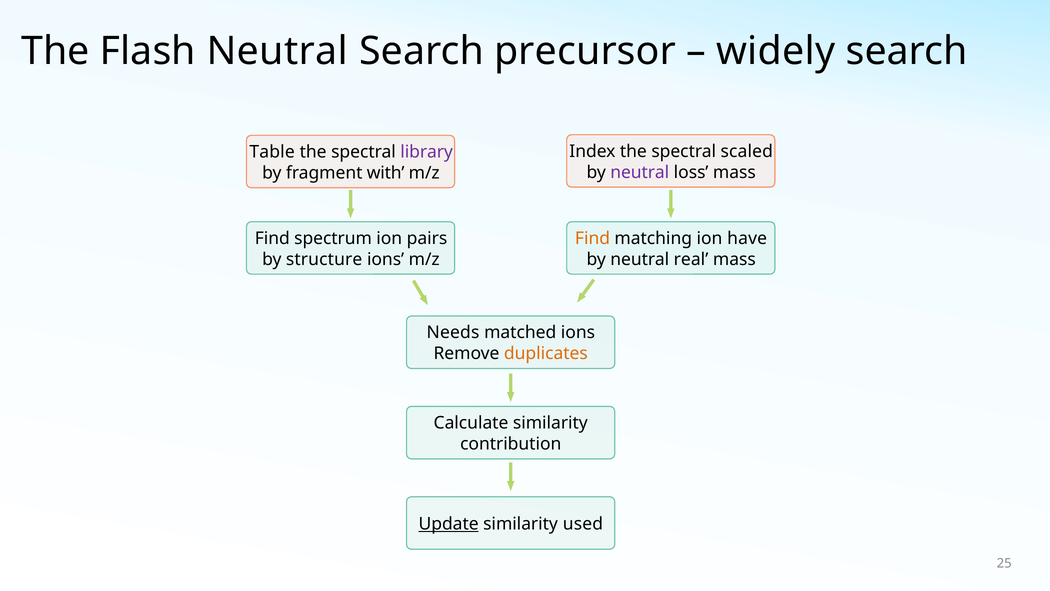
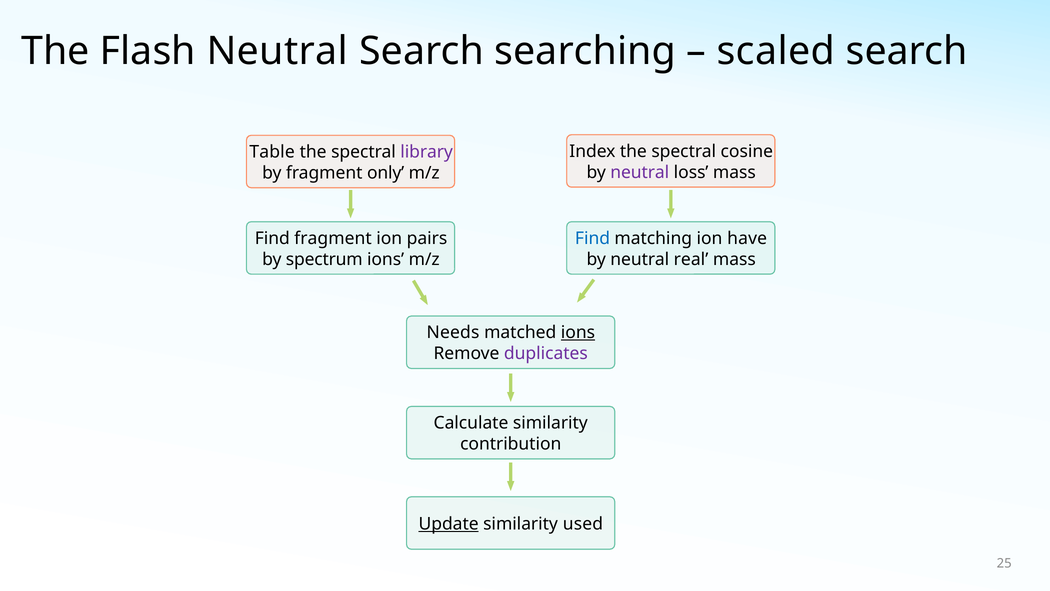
precursor: precursor -> searching (585, 51)
widely: widely -> scaled (776, 51)
scaled: scaled -> cosine (747, 151)
with: with -> only (386, 173)
Find spectrum: spectrum -> fragment (333, 238)
Find colour: orange -> blue (593, 238)
structure: structure -> spectrum (324, 259)
ions underline: none -> present (578, 332)
duplicates colour: orange -> purple (546, 353)
